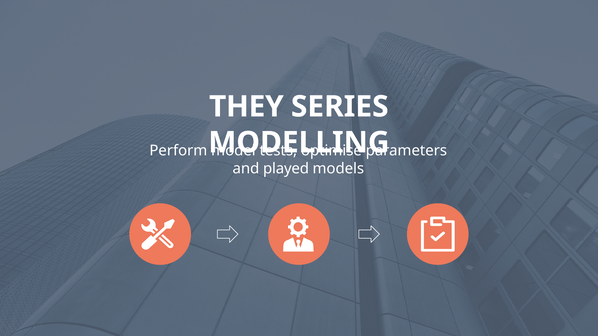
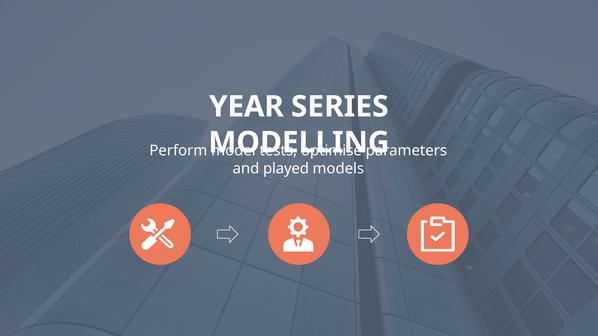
THEY: THEY -> YEAR (246, 107)
